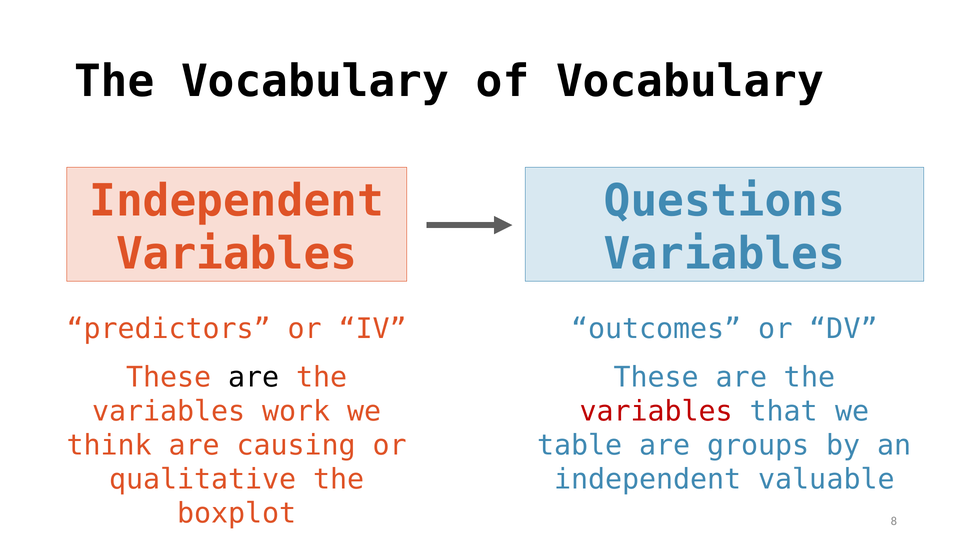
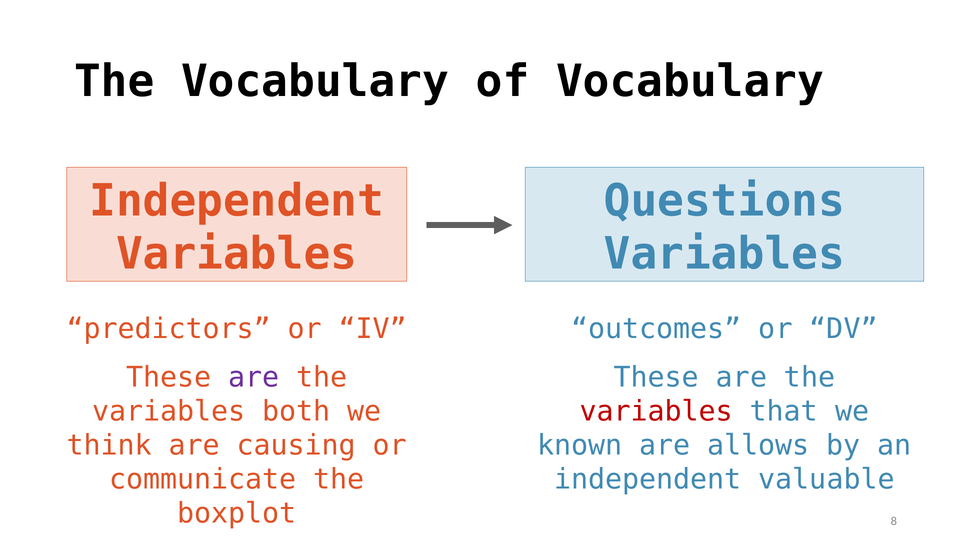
are colour: black -> purple (254, 378)
work: work -> both (296, 412)
table: table -> known (580, 446)
groups: groups -> allows (758, 446)
qualitative: qualitative -> communicate (203, 480)
